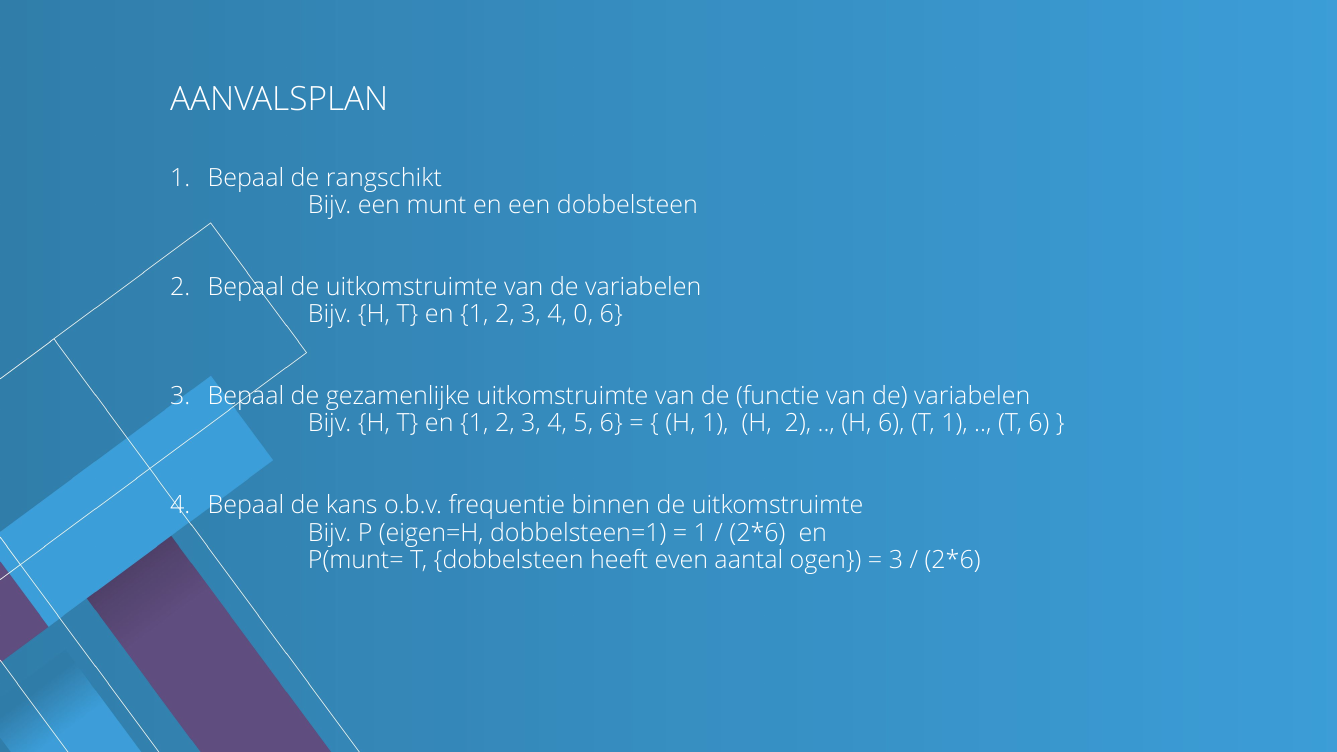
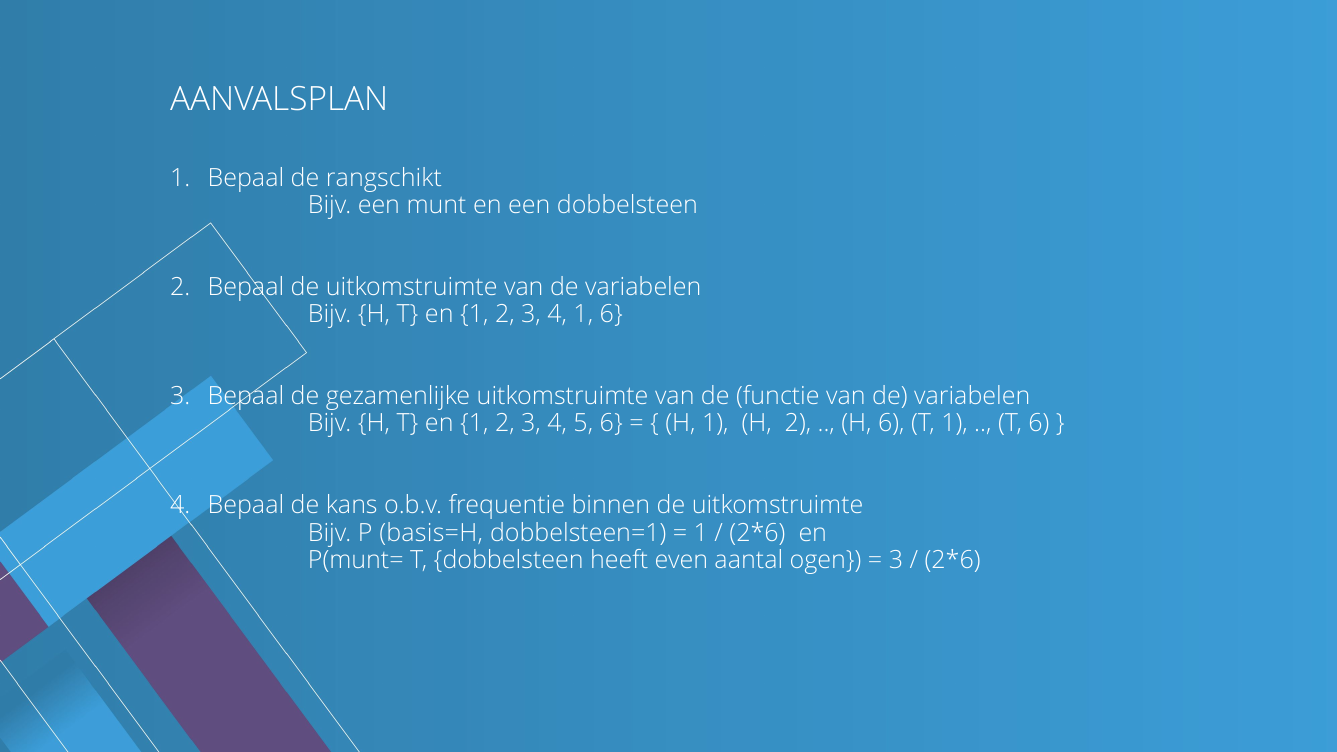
4 0: 0 -> 1 (583, 315)
eigen=H: eigen=H -> basis=H (431, 533)
